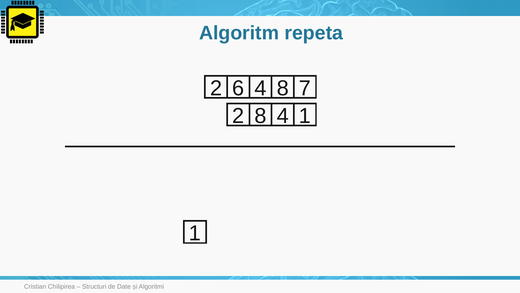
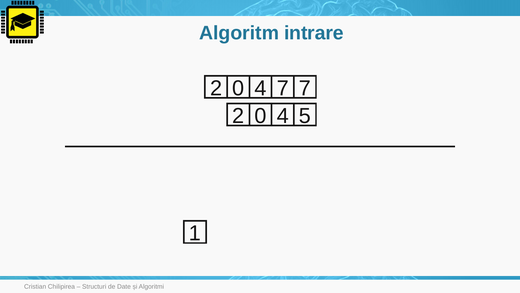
repeta: repeta -> intrare (314, 33)
6: 6 -> 0 (238, 88)
4 8: 8 -> 7 (283, 88)
8: 8 -> 0 (260, 116)
4 1: 1 -> 5 (305, 116)
